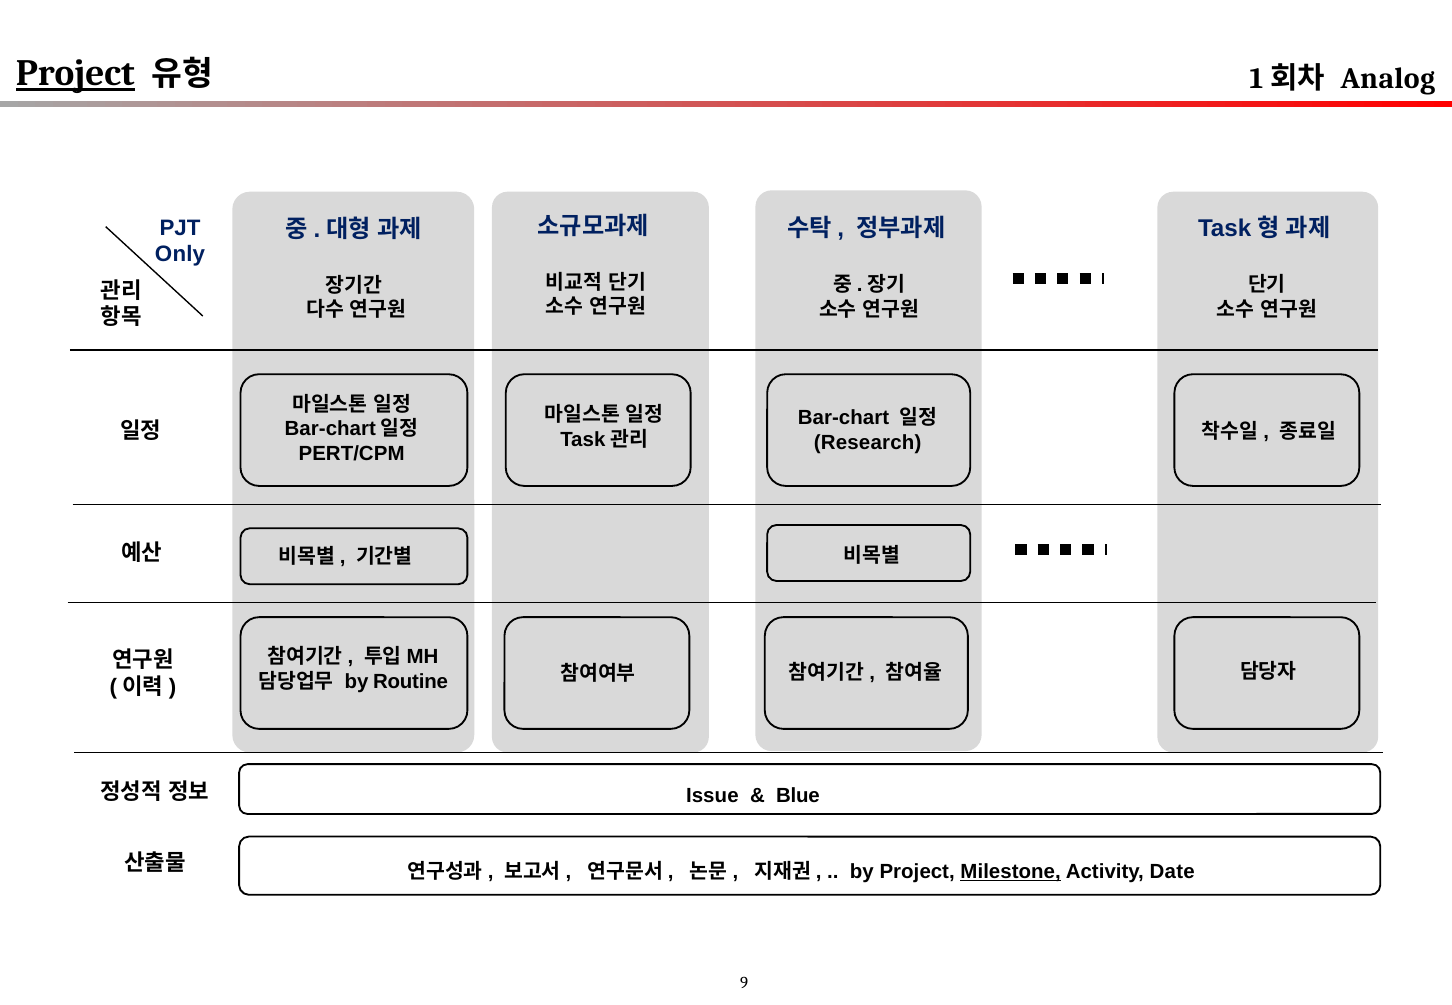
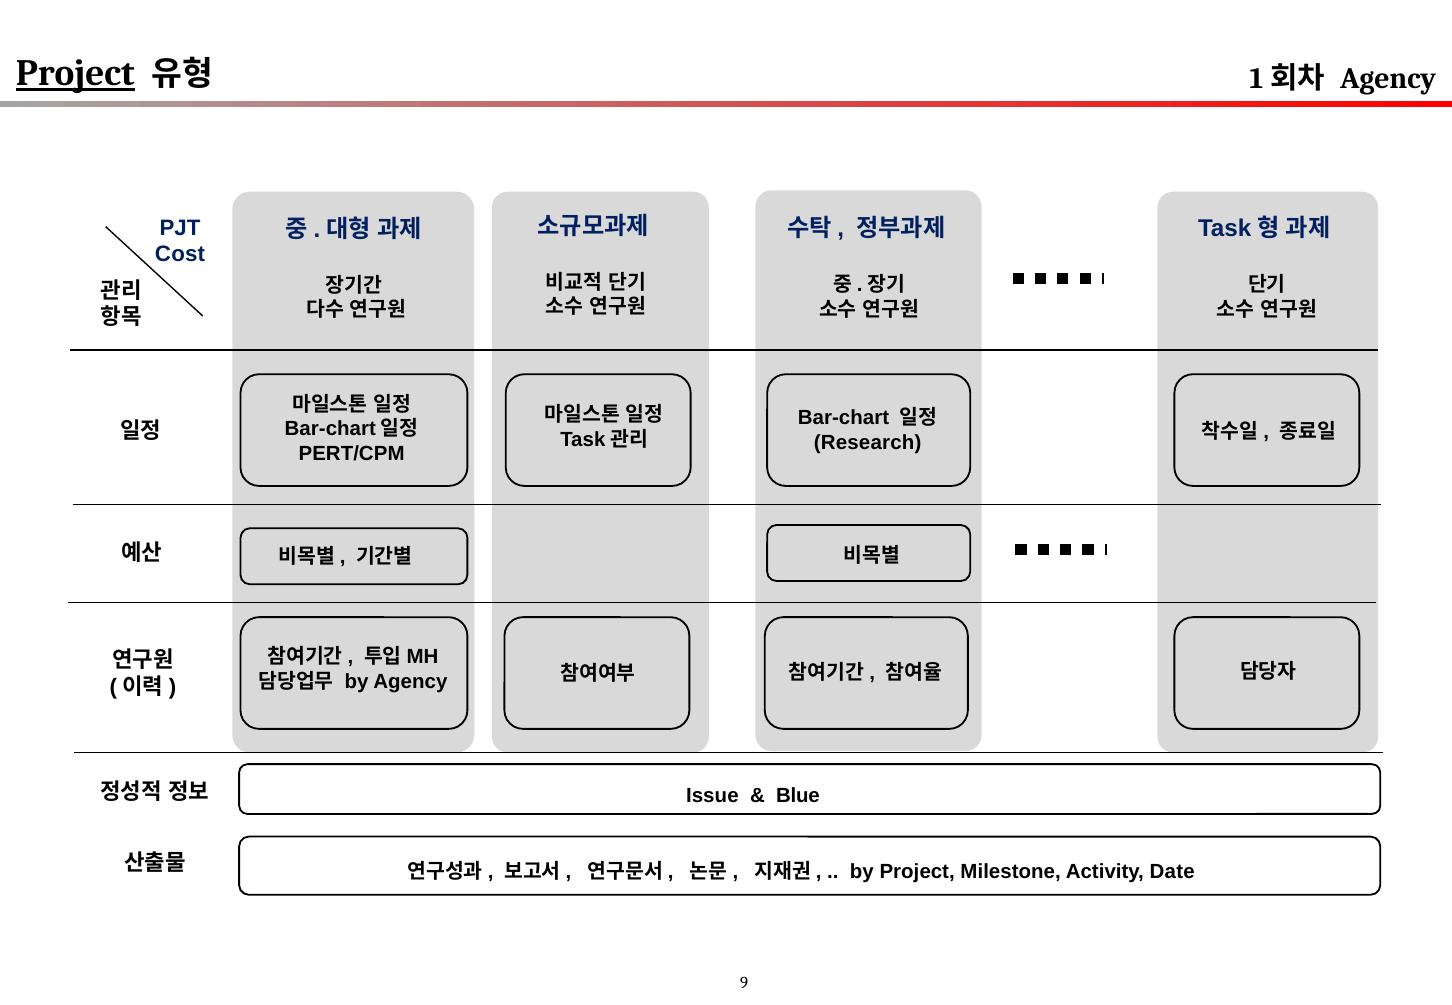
Analog: Analog -> Agency (1388, 78)
Only: Only -> Cost (180, 255)
by Routine: Routine -> Agency (410, 681)
Milestone underline: present -> none (1011, 872)
